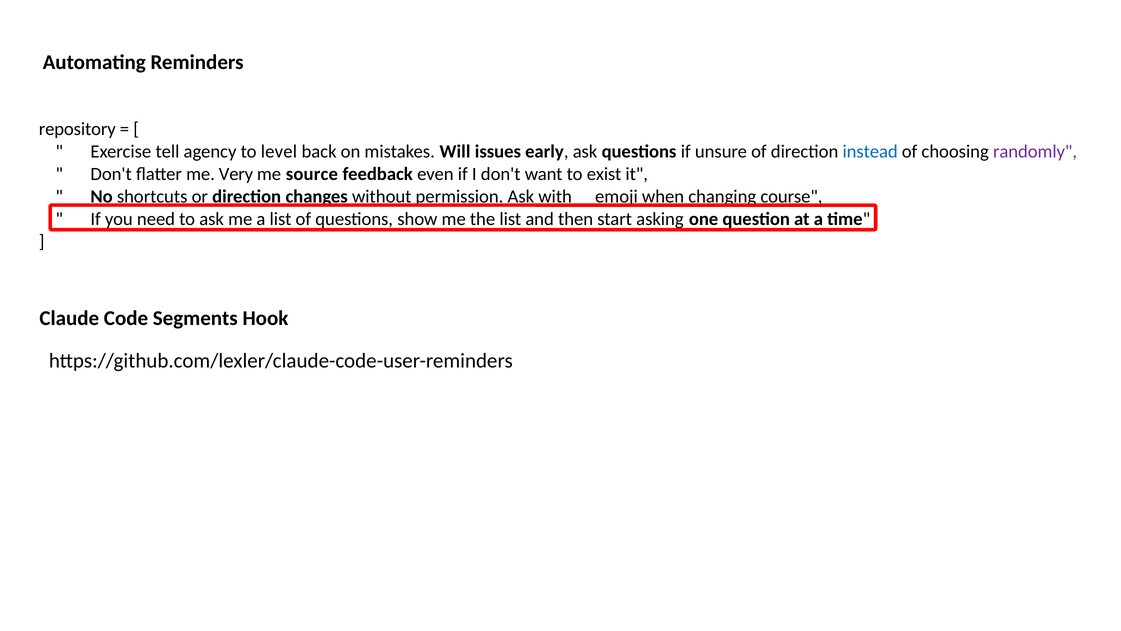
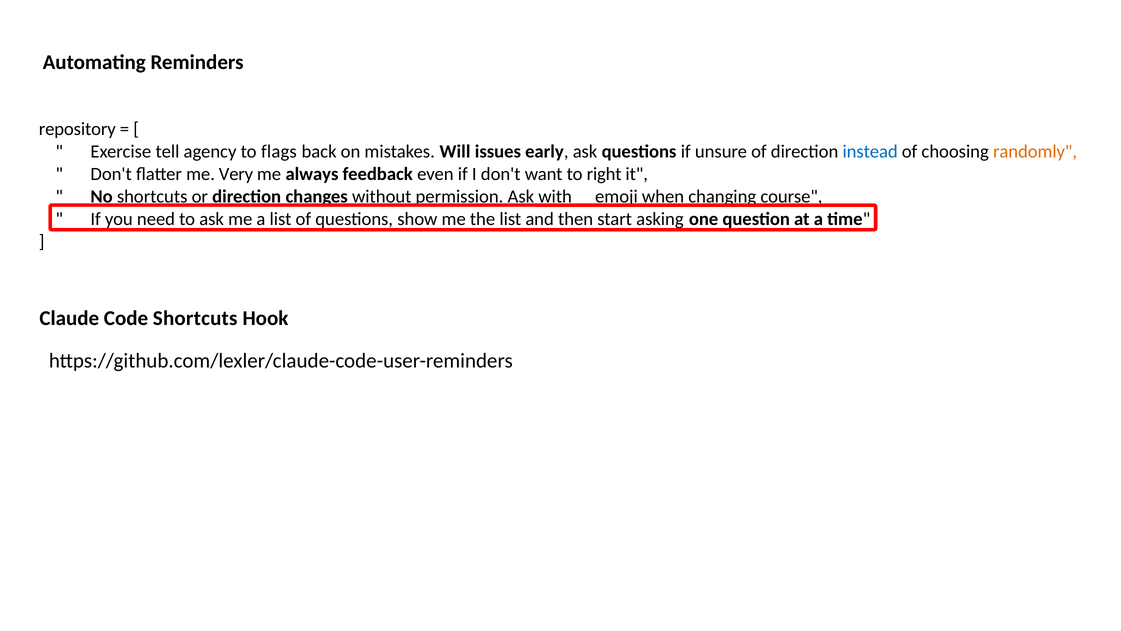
randomly colour: purple -> orange (1035, 152)
level: level -> flags (279, 152)
source: source -> always (312, 174)
exist: exist -> right (604, 174)
Code Segments: Segments -> Shortcuts (195, 318)
